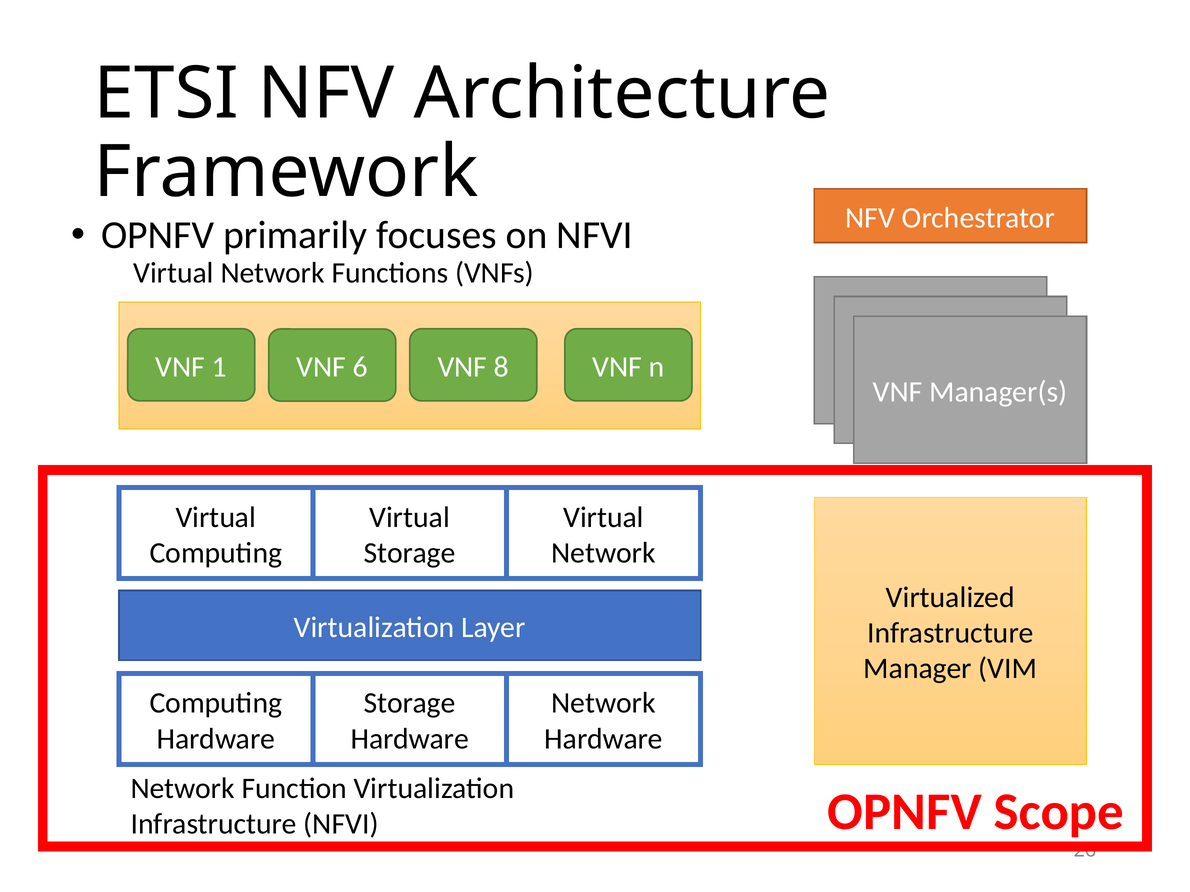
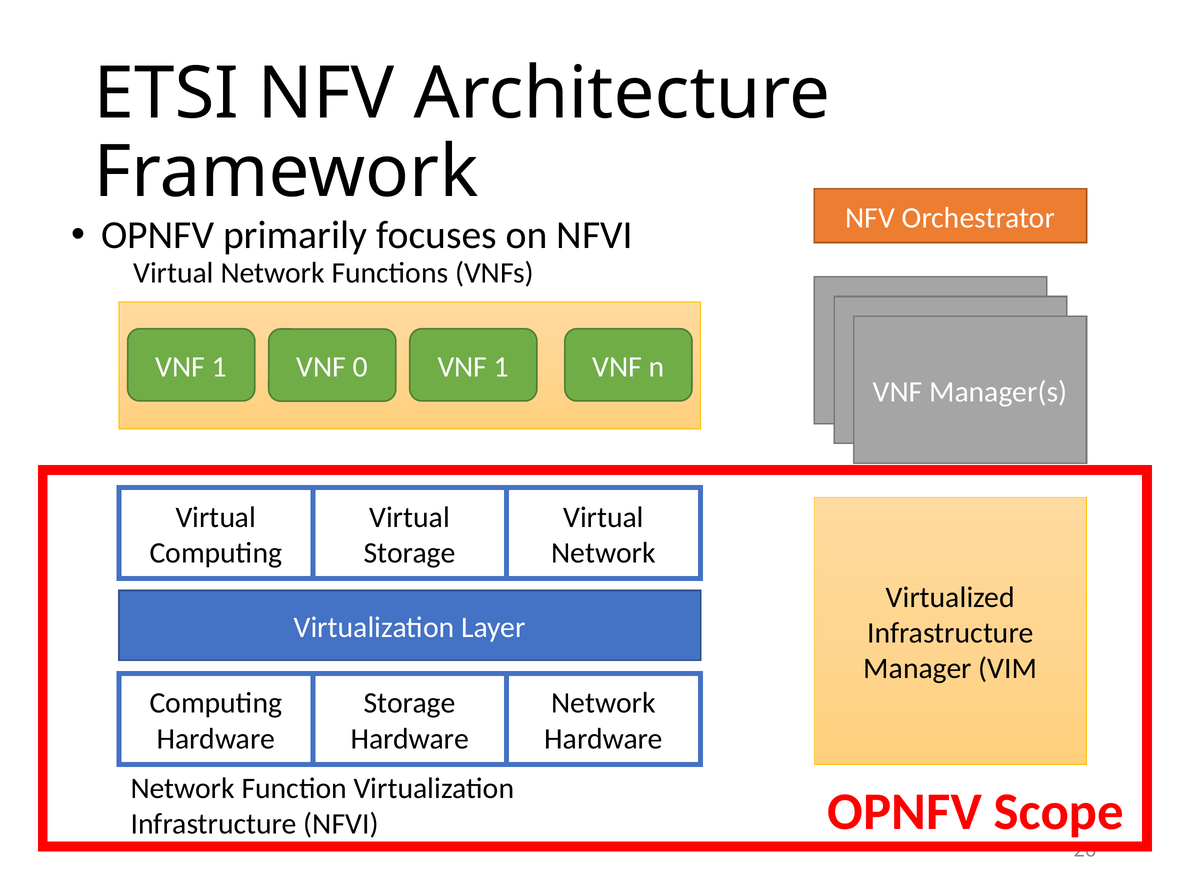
6: 6 -> 0 (360, 367)
8: 8 -> 1 (501, 367)
